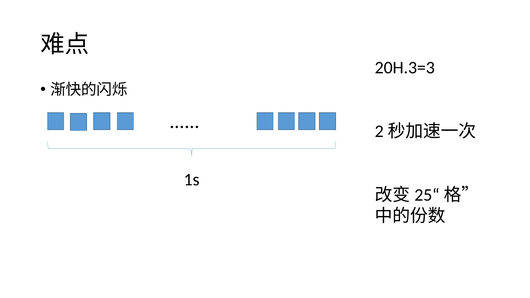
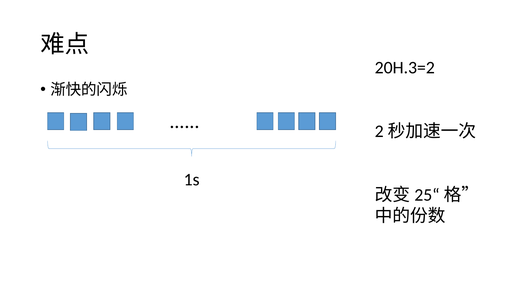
20H.3=3: 20H.3=3 -> 20H.3=2 (405, 68)
